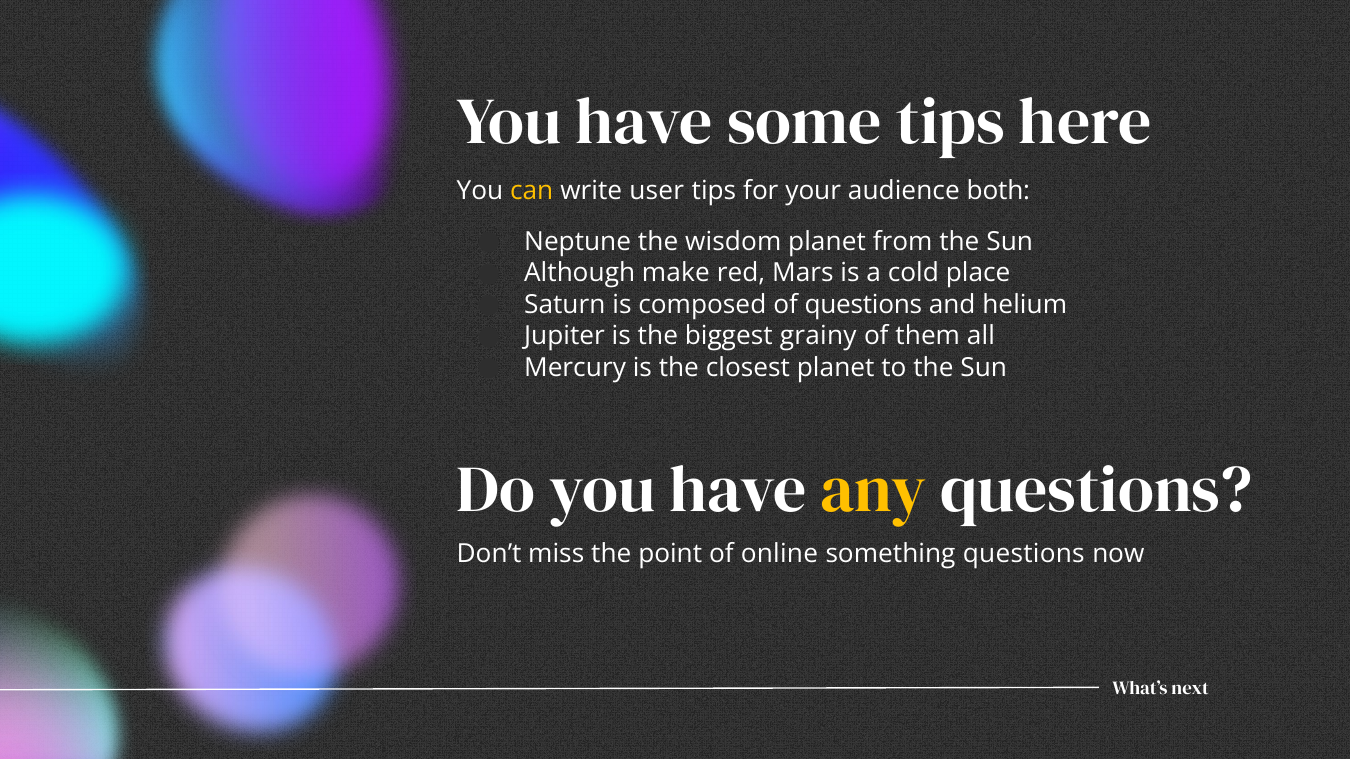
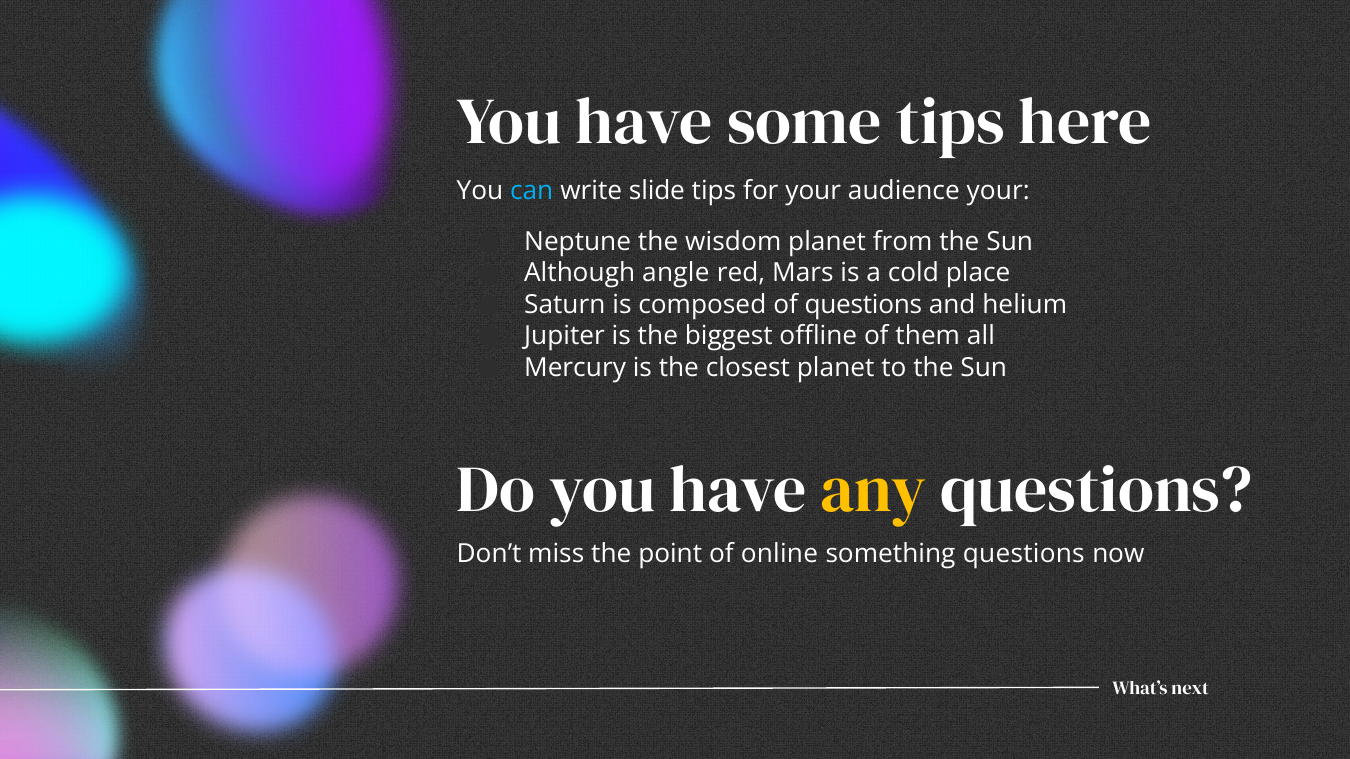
can colour: yellow -> light blue (532, 191)
user: user -> slide (657, 191)
audience both: both -> your (998, 191)
make: make -> angle (676, 273)
grainy: grainy -> offline (818, 336)
